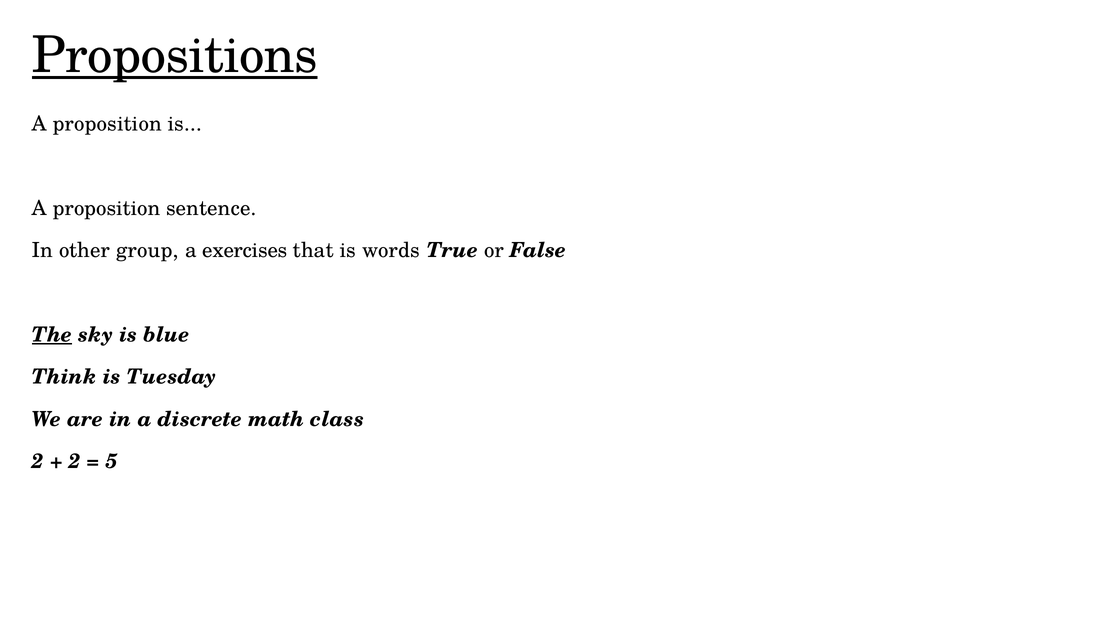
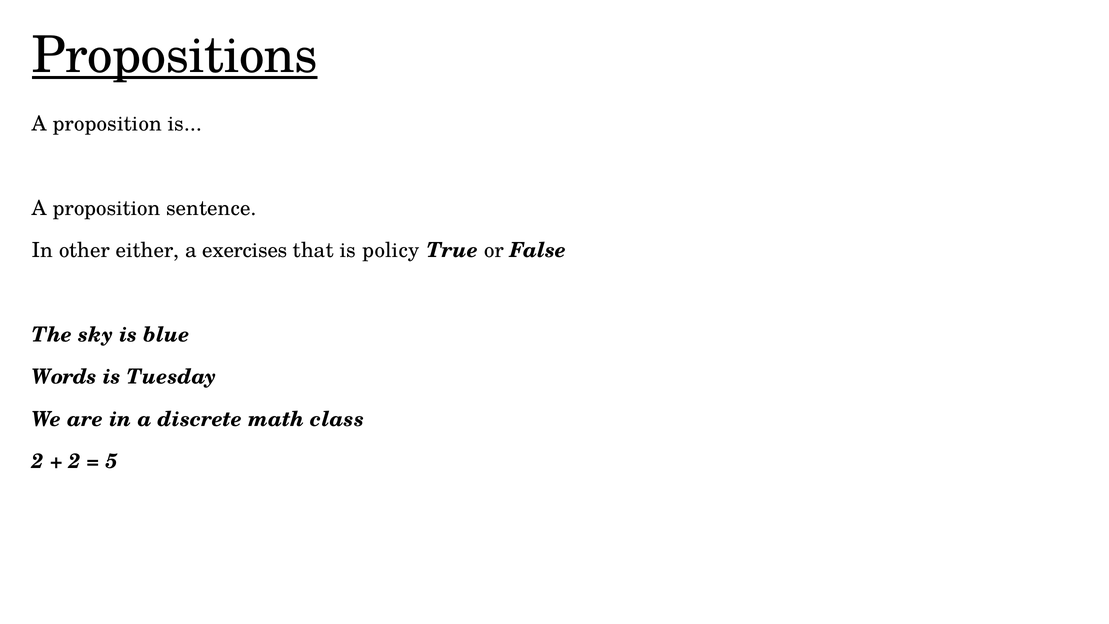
group: group -> either (147, 250)
words: words -> policy (391, 250)
The underline: present -> none (52, 335)
Think: Think -> Words (64, 377)
